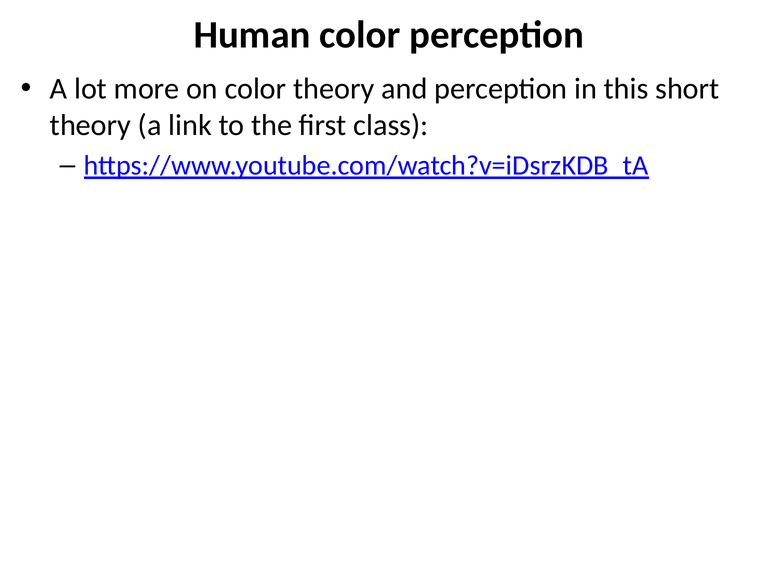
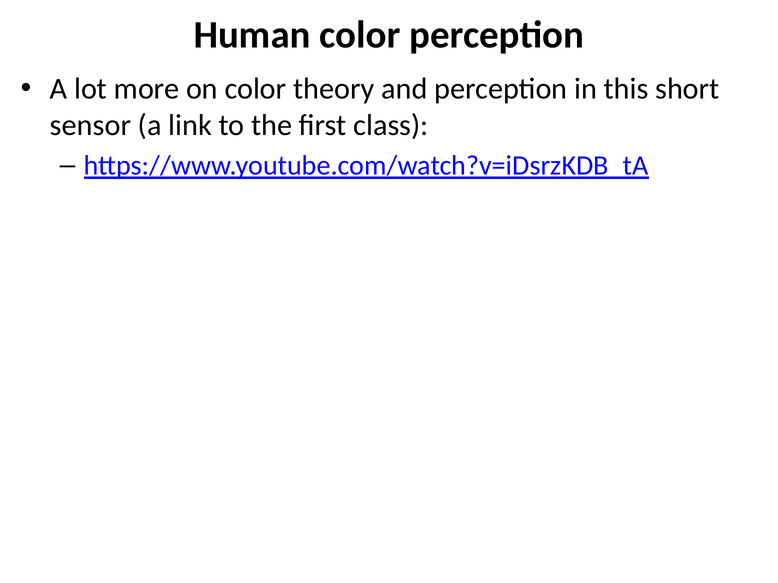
theory: theory -> sensor (91, 125)
